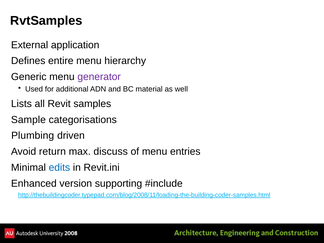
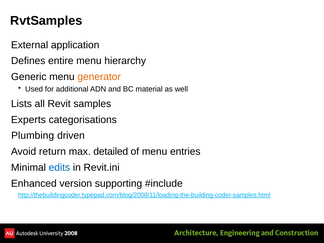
generator colour: purple -> orange (99, 77)
Sample: Sample -> Experts (28, 120)
discuss: discuss -> detailed (111, 152)
